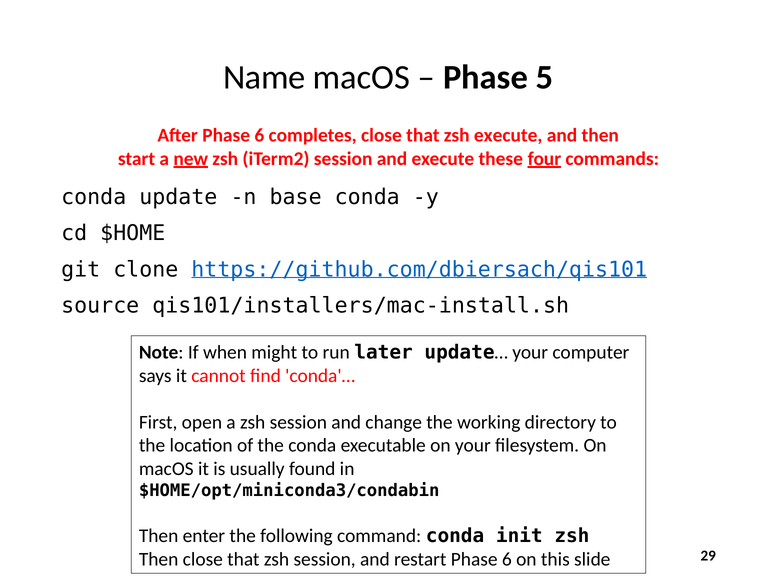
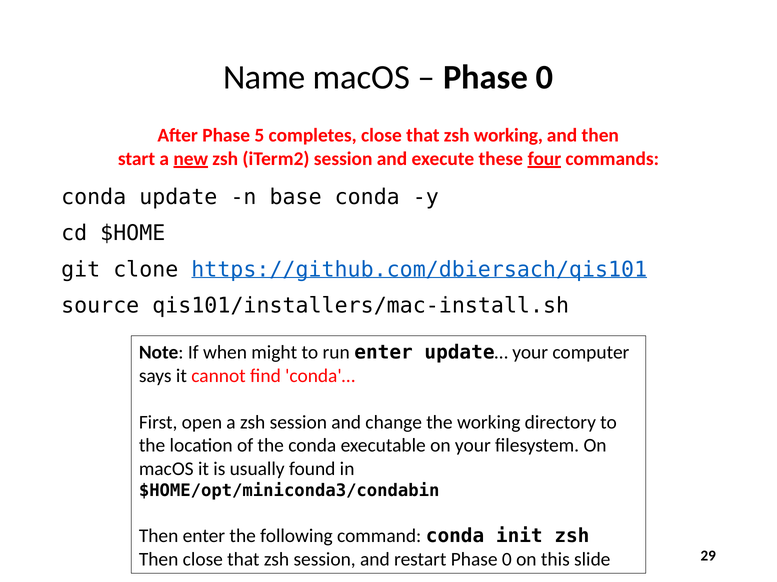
5: 5 -> 0 (545, 78)
After Phase 6: 6 -> 5 (259, 136)
zsh execute: execute -> working (508, 136)
run later: later -> enter (384, 353)
restart Phase 6: 6 -> 0 (507, 560)
